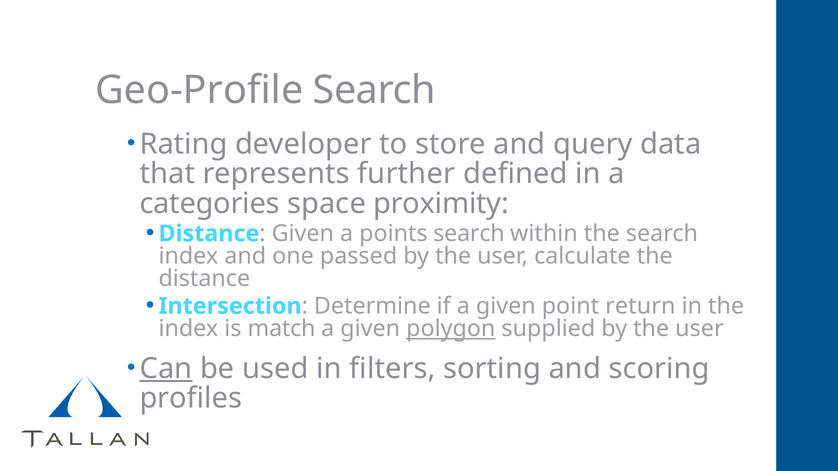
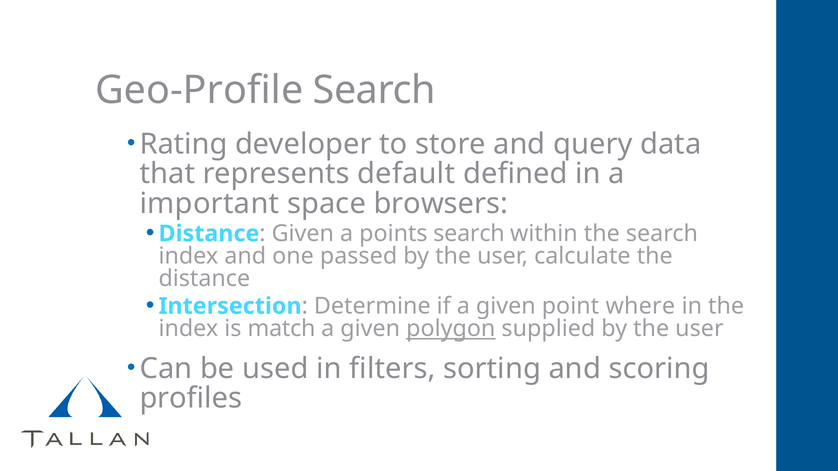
further: further -> default (406, 174)
categories: categories -> important (209, 204)
proximity: proximity -> browsers (441, 204)
return: return -> where (640, 306)
Can underline: present -> none (166, 369)
